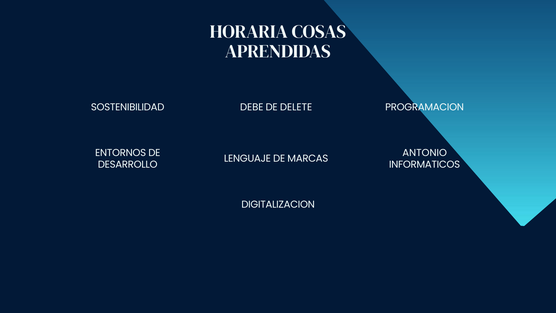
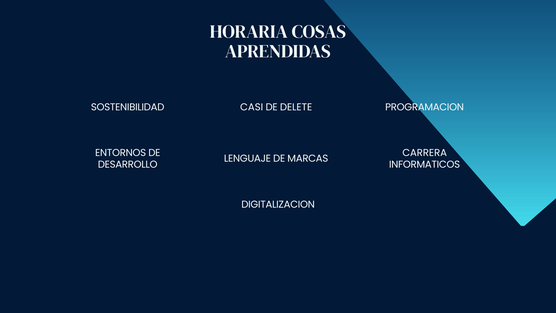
DEBE: DEBE -> CASI (252, 107)
ANTONIO: ANTONIO -> CARRERA (425, 153)
